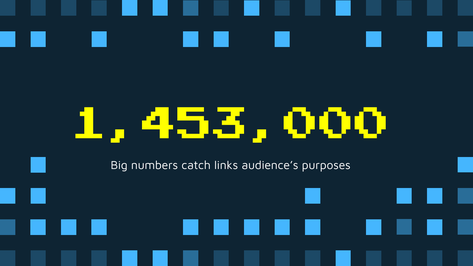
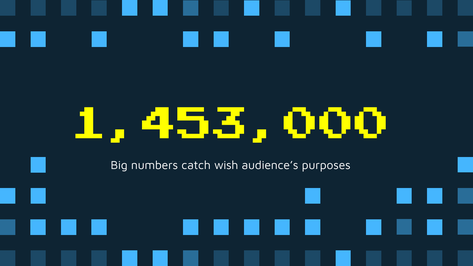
links: links -> wish (226, 165)
